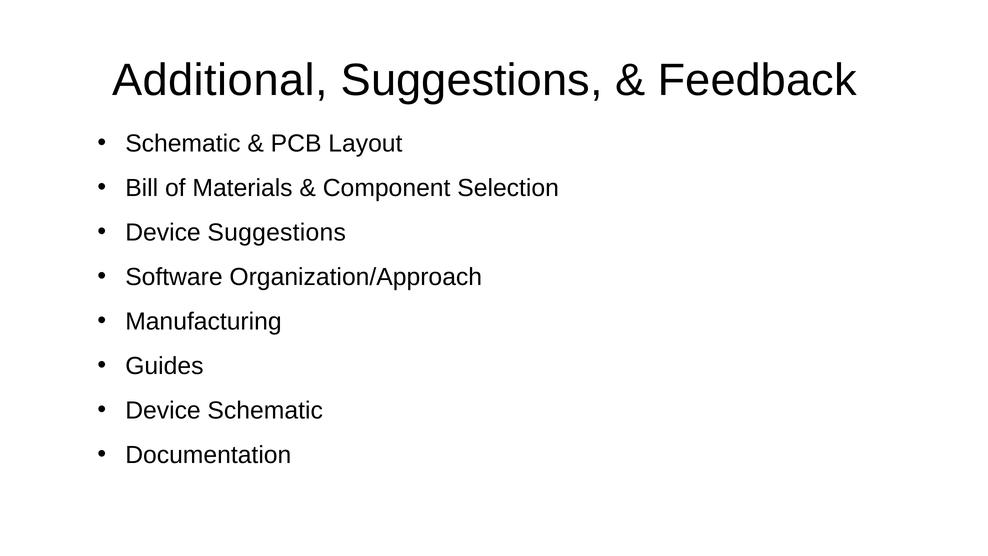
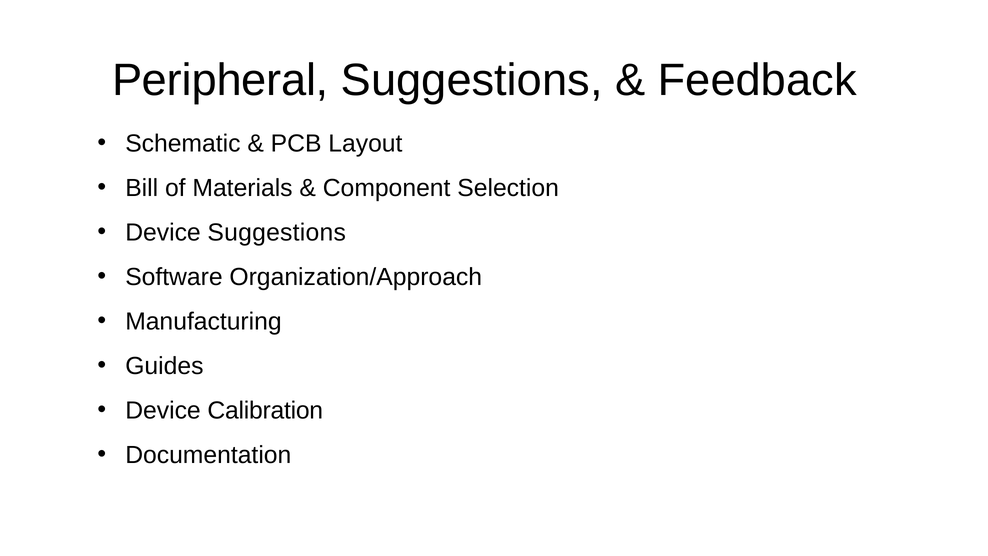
Additional: Additional -> Peripheral (220, 80)
Device Schematic: Schematic -> Calibration (265, 410)
